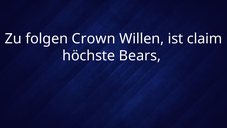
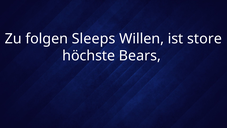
Crown: Crown -> Sleeps (94, 39)
claim: claim -> store (205, 39)
